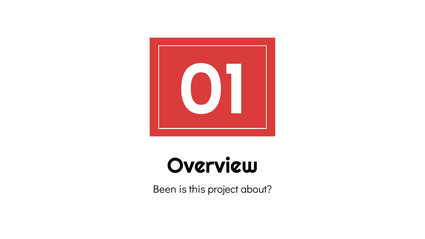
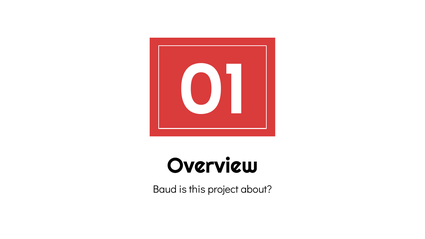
Been: Been -> Baud (165, 189)
